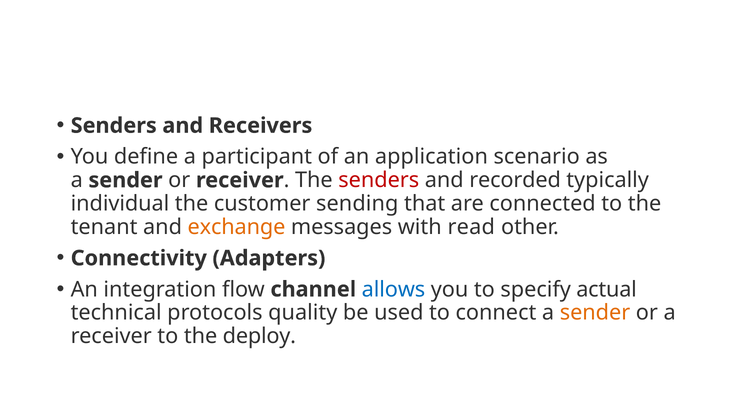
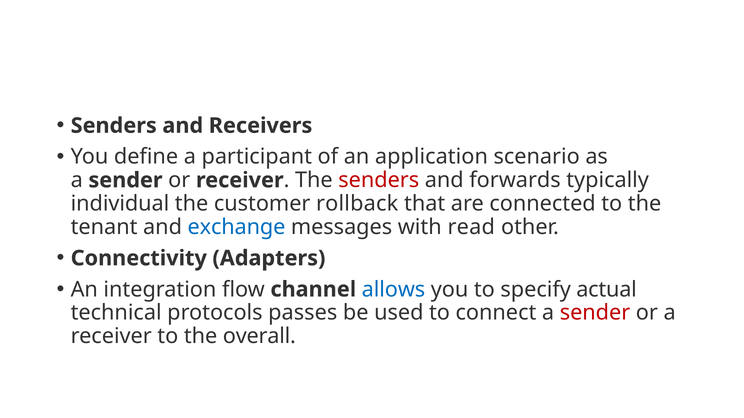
recorded: recorded -> forwards (515, 180)
sending: sending -> rollback (357, 204)
exchange colour: orange -> blue (236, 227)
quality: quality -> passes (303, 313)
sender colour: orange -> red (595, 313)
deploy: deploy -> overall (259, 337)
